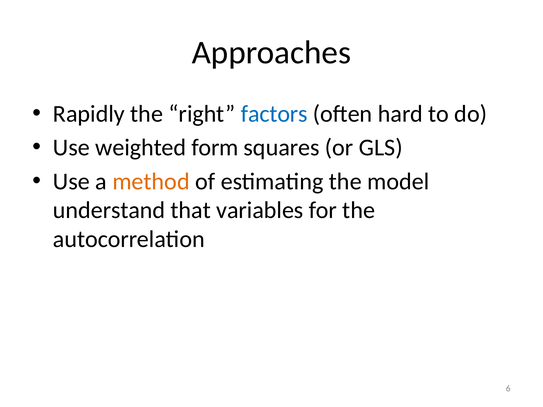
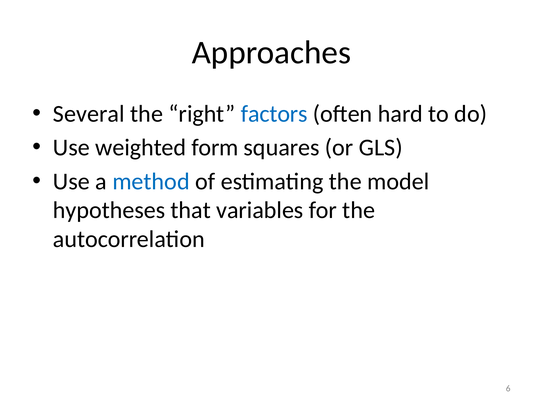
Rapidly: Rapidly -> Several (89, 114)
method colour: orange -> blue (151, 182)
understand: understand -> hypotheses (109, 210)
